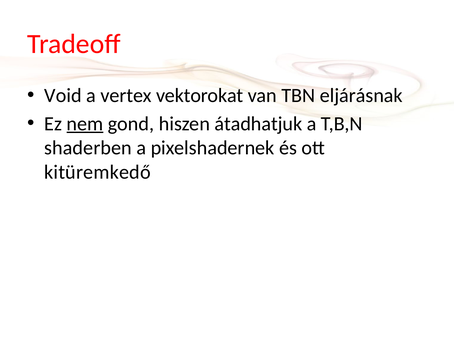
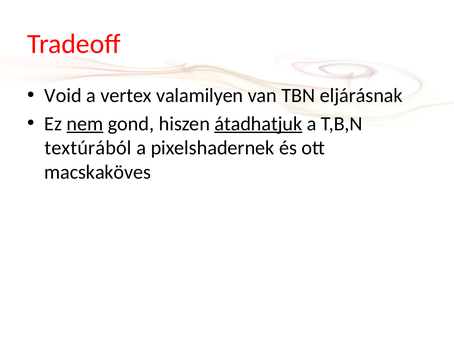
vektorokat: vektorokat -> valamilyen (200, 95)
átadhatjuk underline: none -> present (258, 124)
shaderben: shaderben -> textúrából (88, 148)
kitüremkedő: kitüremkedő -> macskaköves (98, 172)
